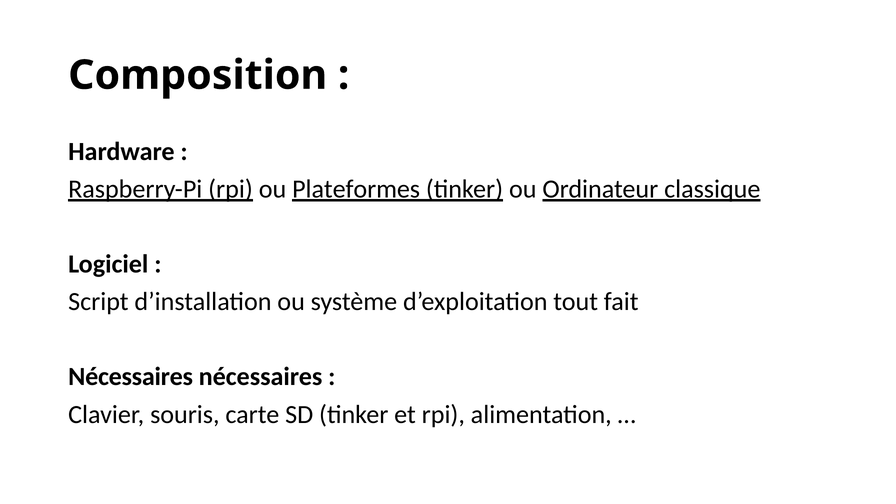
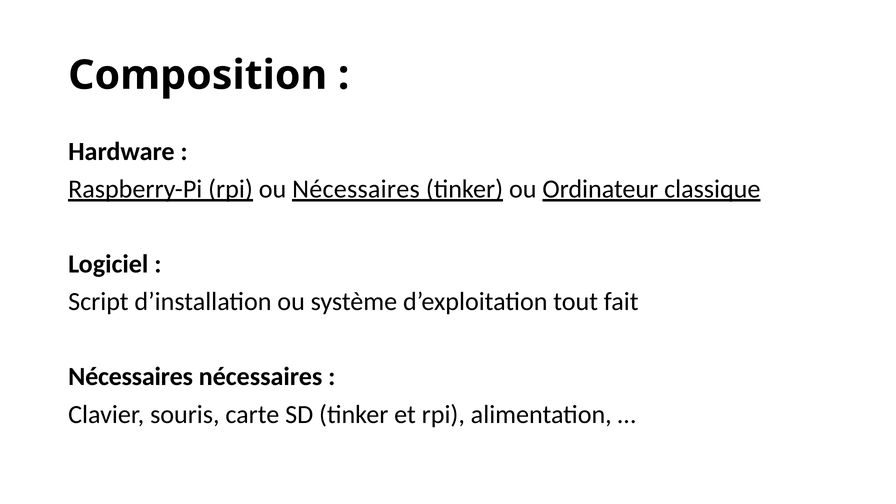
ou Plateformes: Plateformes -> Nécessaires (356, 189)
